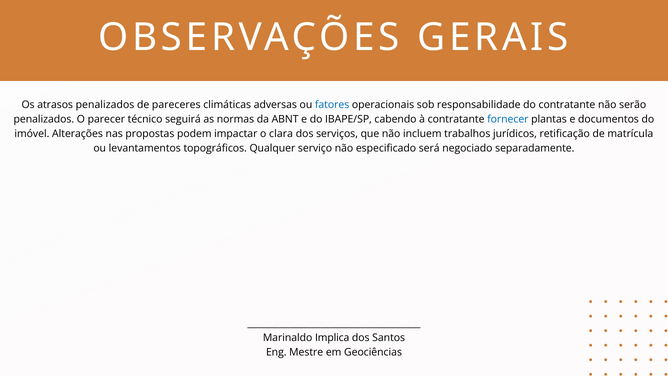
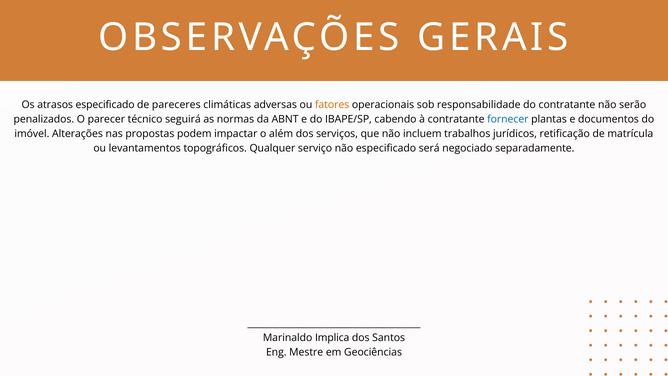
atrasos penalizados: penalizados -> especificado (105, 105)
fatores colour: blue -> orange (332, 105)
clara: clara -> além (281, 134)
